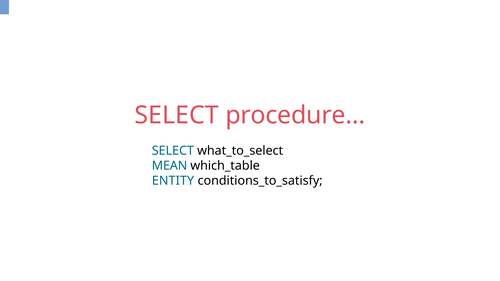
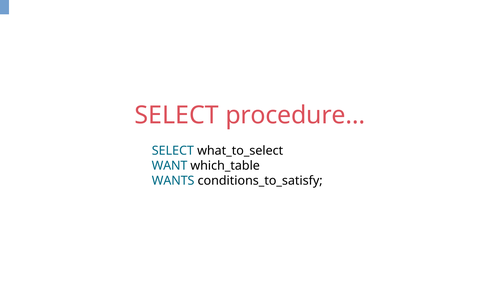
MEAN: MEAN -> WANT (170, 166)
ENTITY: ENTITY -> WANTS (173, 181)
